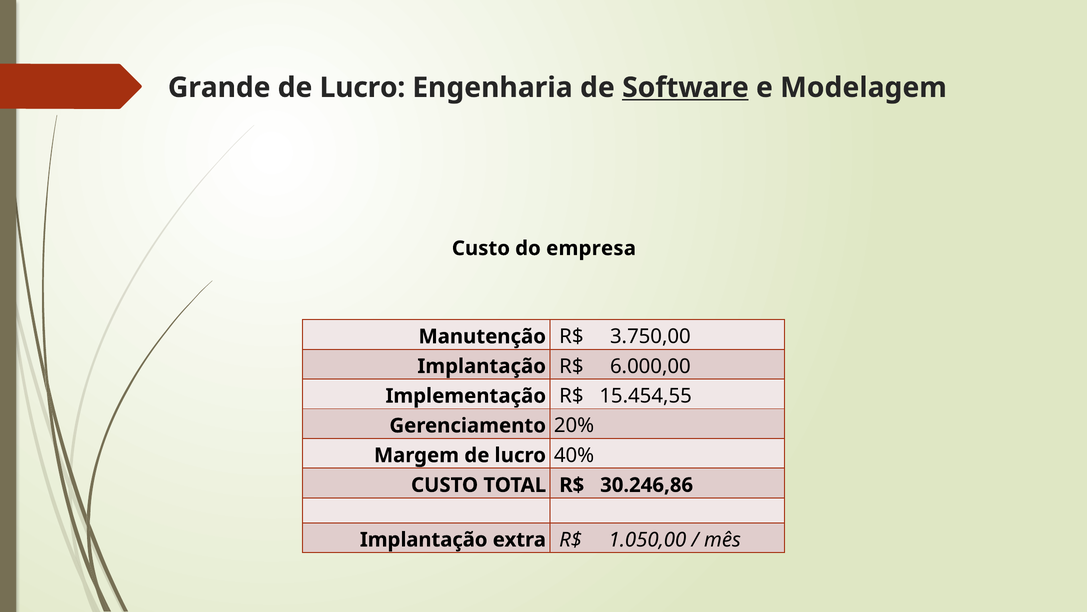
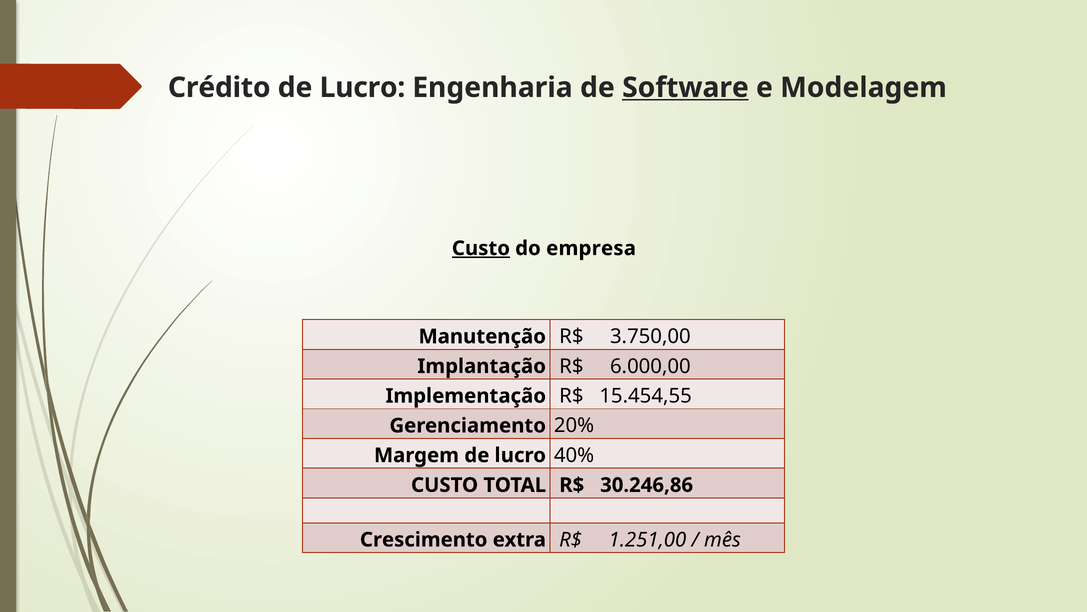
Grande: Grande -> Crédito (219, 87)
Custo underline: none -> present (481, 248)
Implantação: Implantação -> Crescimento (424, 539)
1.050,00: 1.050,00 -> 1.251,00 (647, 539)
